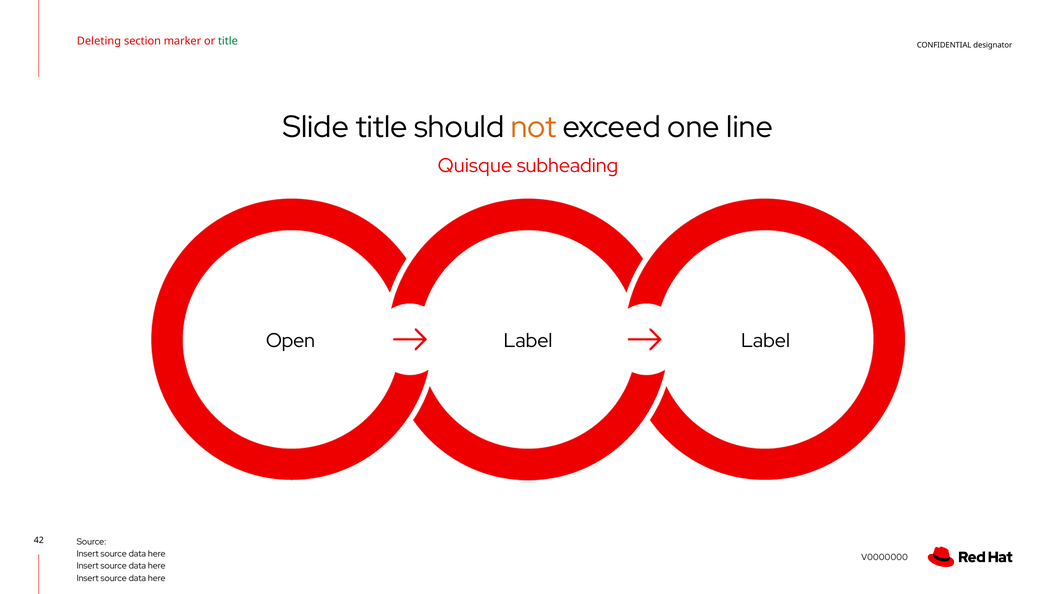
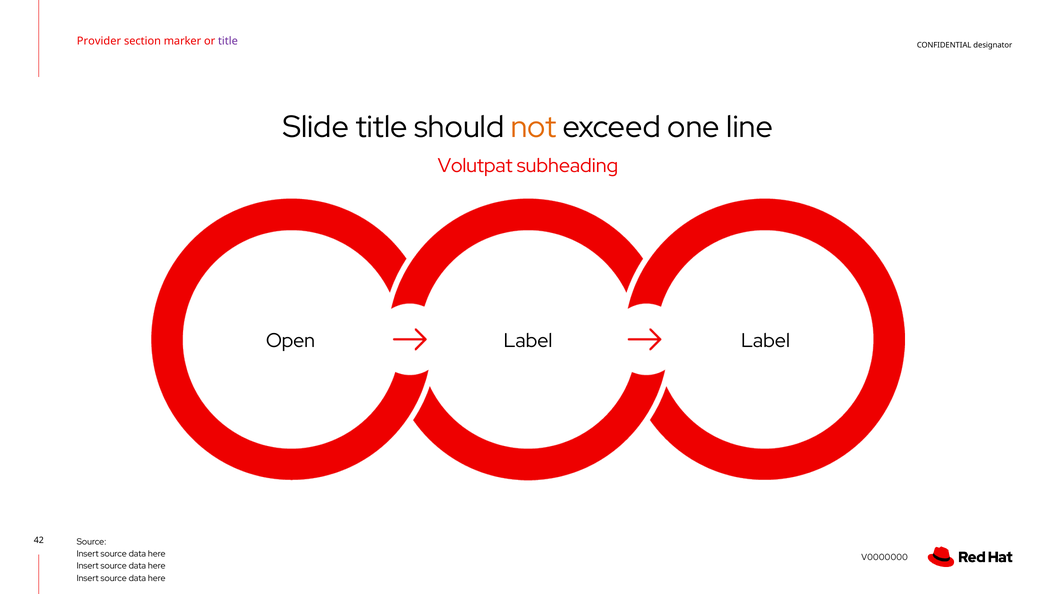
Deleting: Deleting -> Provider (99, 41)
title colour: green -> purple (228, 41)
Quisque: Quisque -> Volutpat (475, 166)
